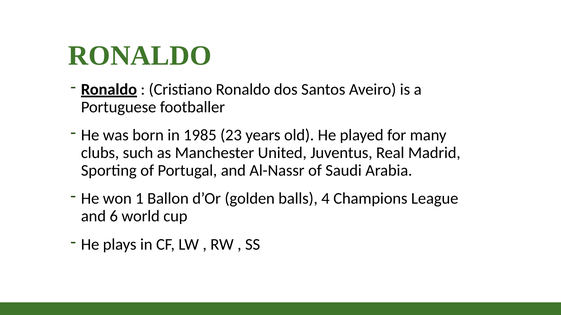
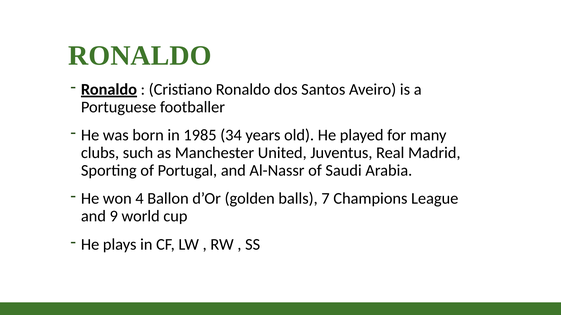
23: 23 -> 34 (231, 135)
1: 1 -> 4 (140, 199)
4: 4 -> 7 (326, 199)
6: 6 -> 9 (114, 217)
